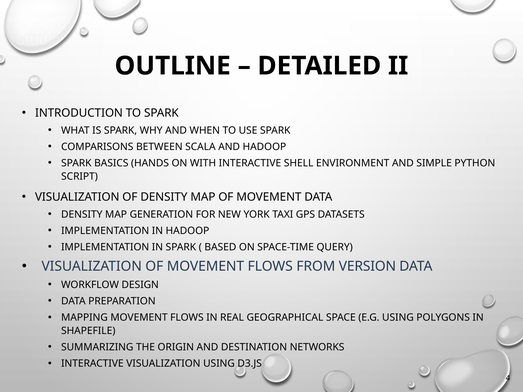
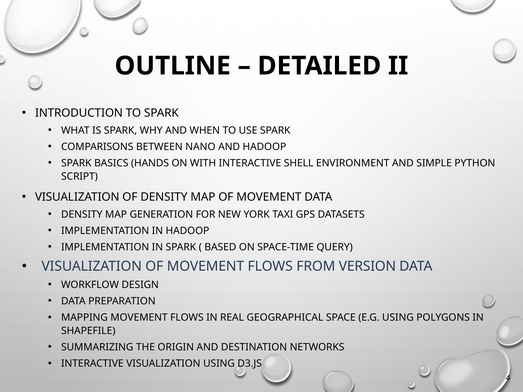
SCALA: SCALA -> NANO (200, 147)
